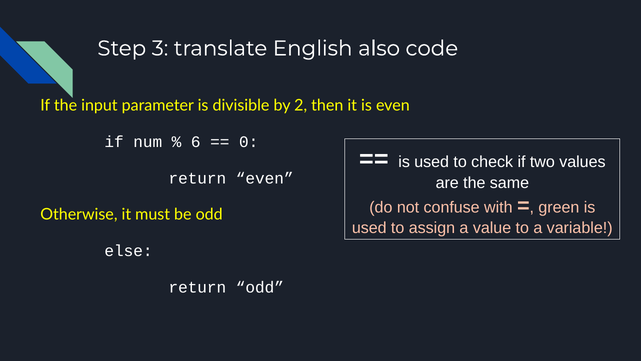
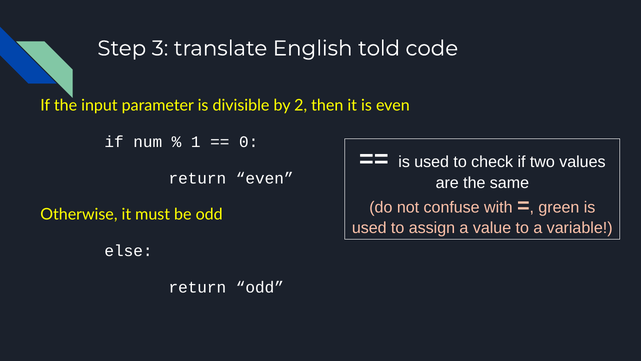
also: also -> told (379, 48)
6: 6 -> 1 (196, 142)
